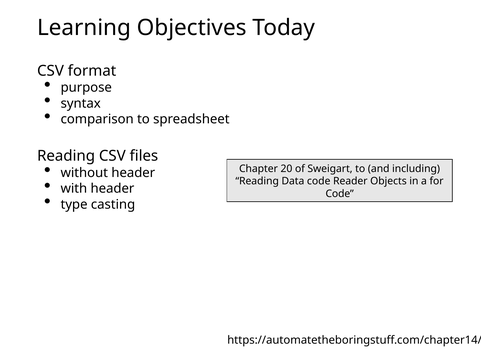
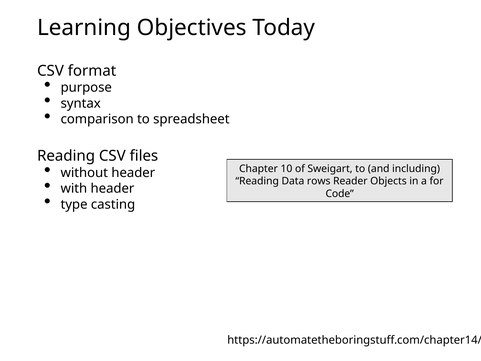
20: 20 -> 10 (286, 169)
Data code: code -> rows (319, 181)
